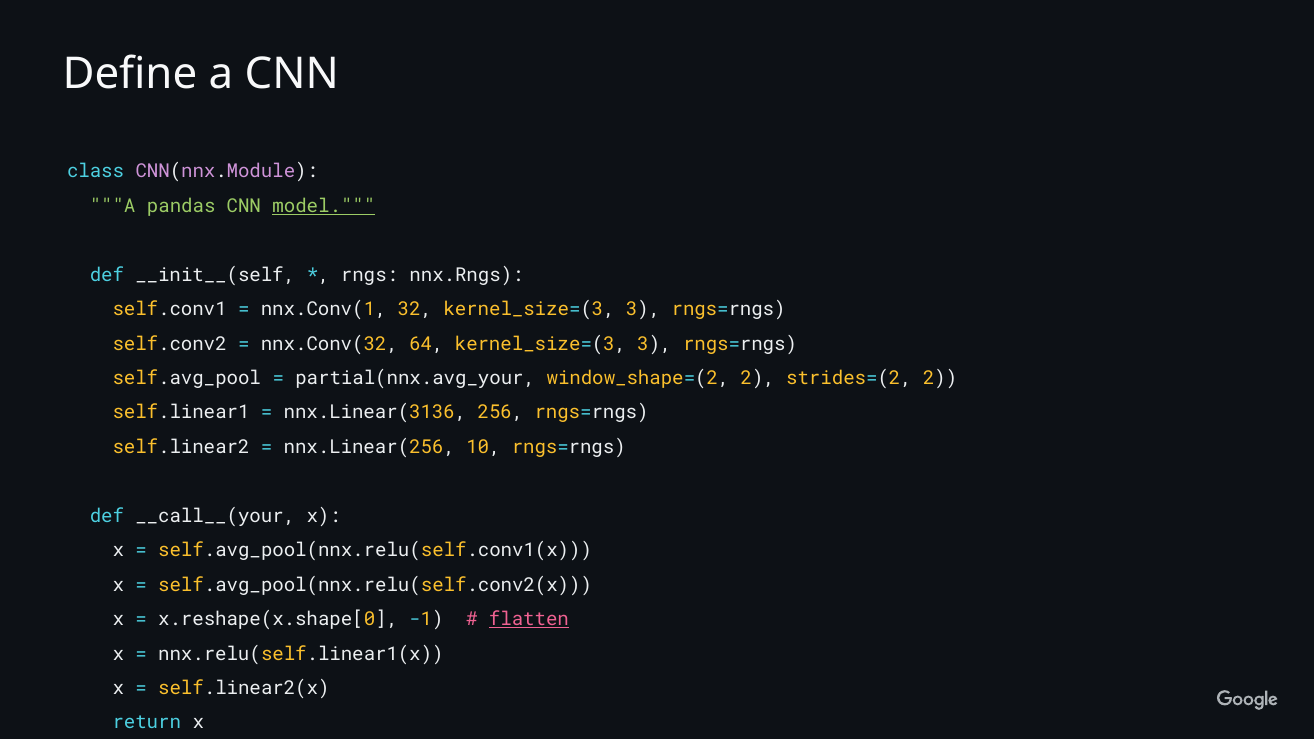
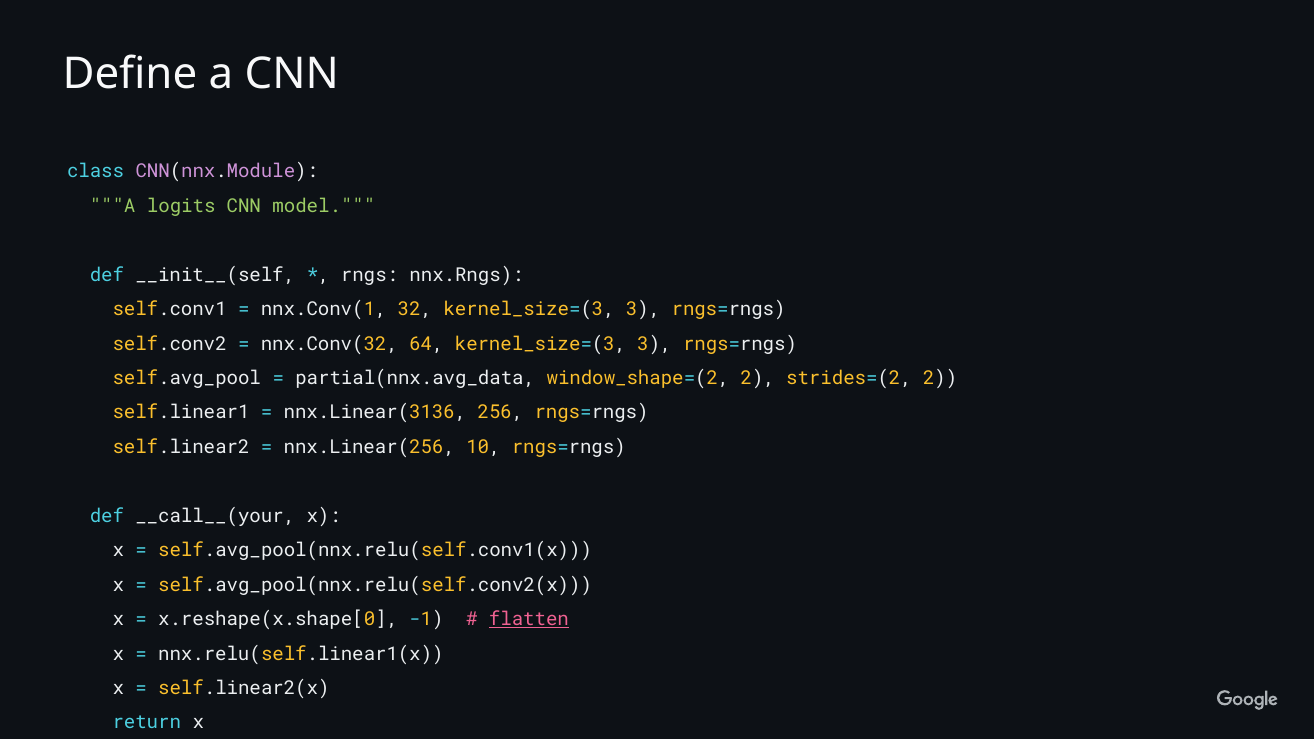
pandas: pandas -> logits (181, 206)
model underline: present -> none (324, 206)
partial(nnx.avg_your: partial(nnx.avg_your -> partial(nnx.avg_data (415, 378)
